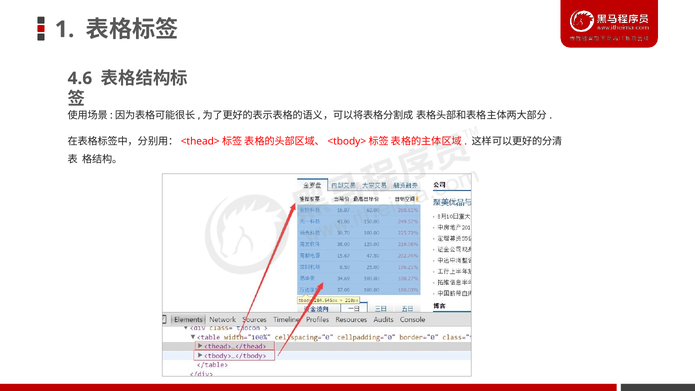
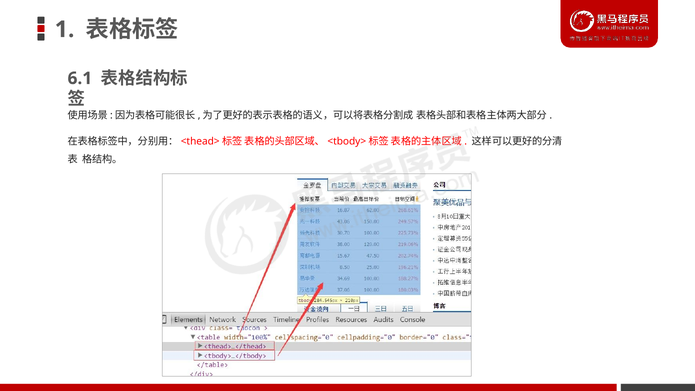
4.6: 4.6 -> 6.1 (80, 78)
